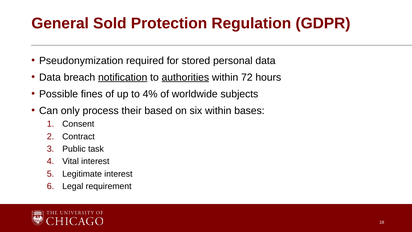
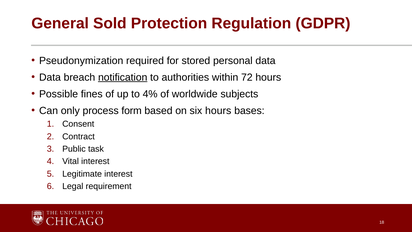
authorities underline: present -> none (185, 77)
their: their -> form (132, 111)
six within: within -> hours (218, 111)
